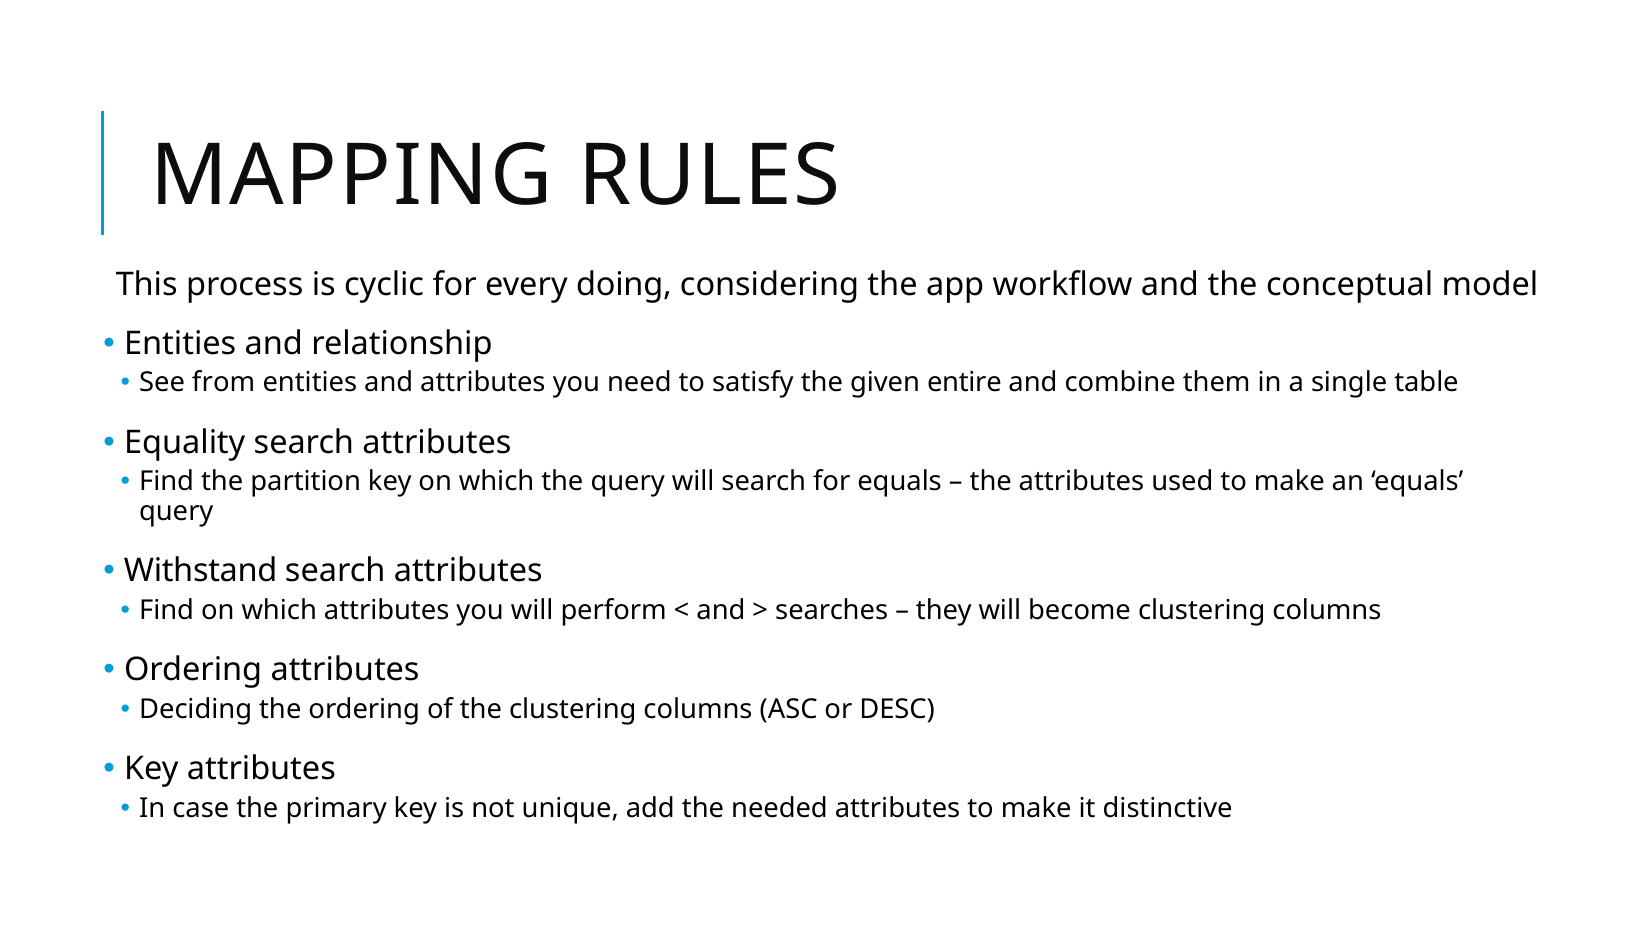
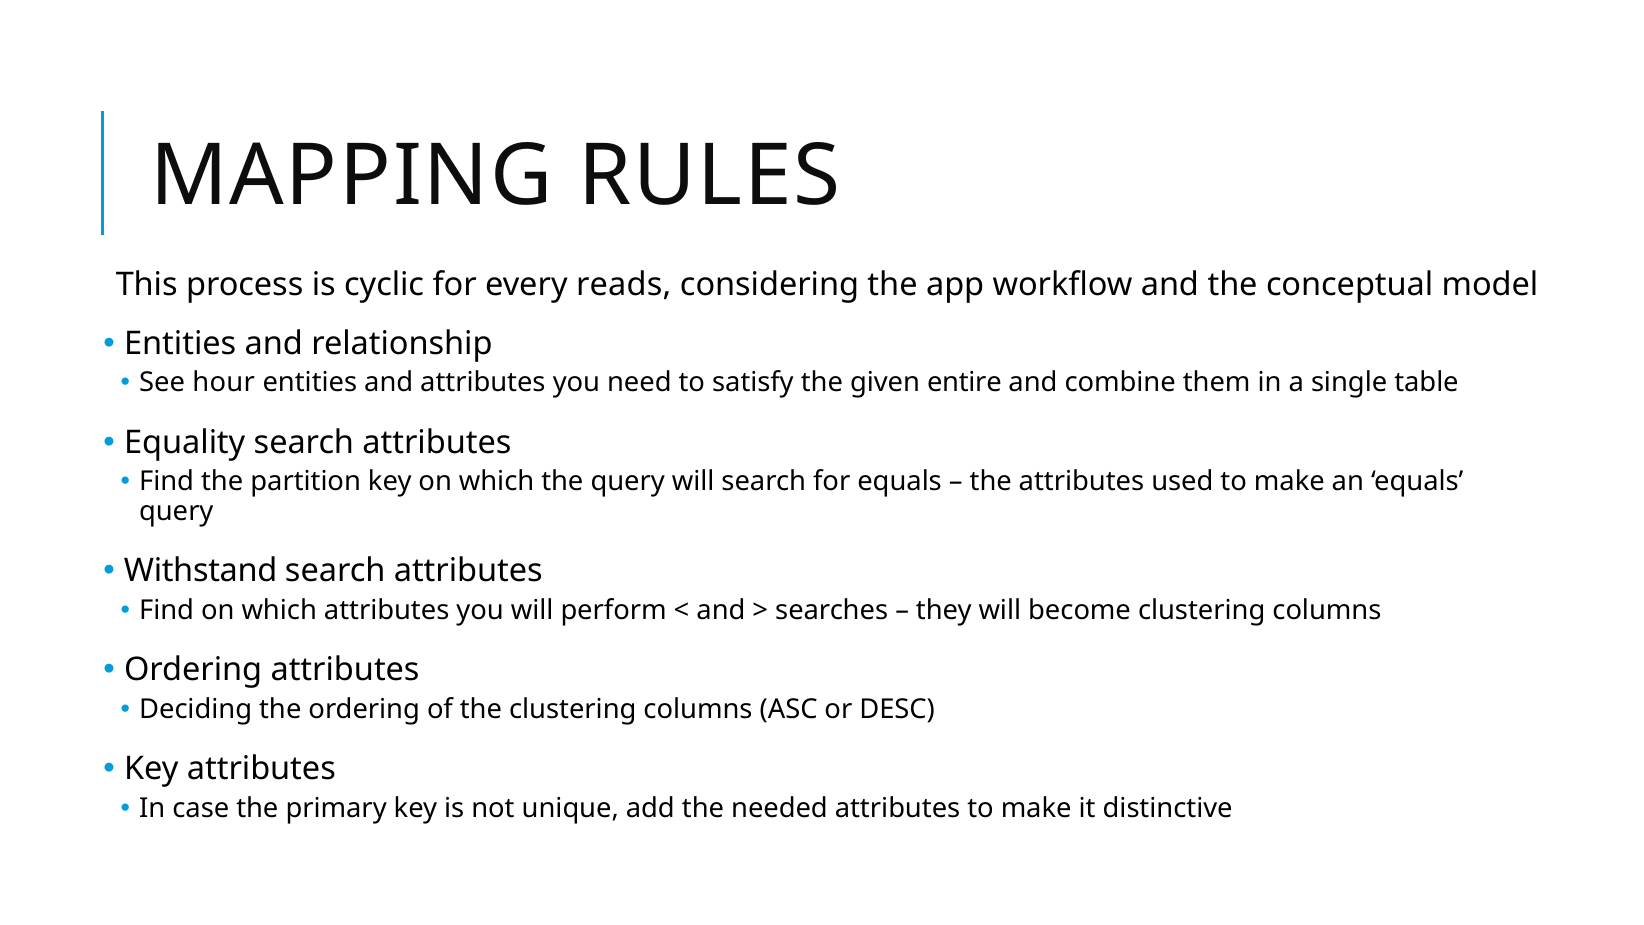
doing: doing -> reads (624, 284)
from: from -> hour (224, 383)
